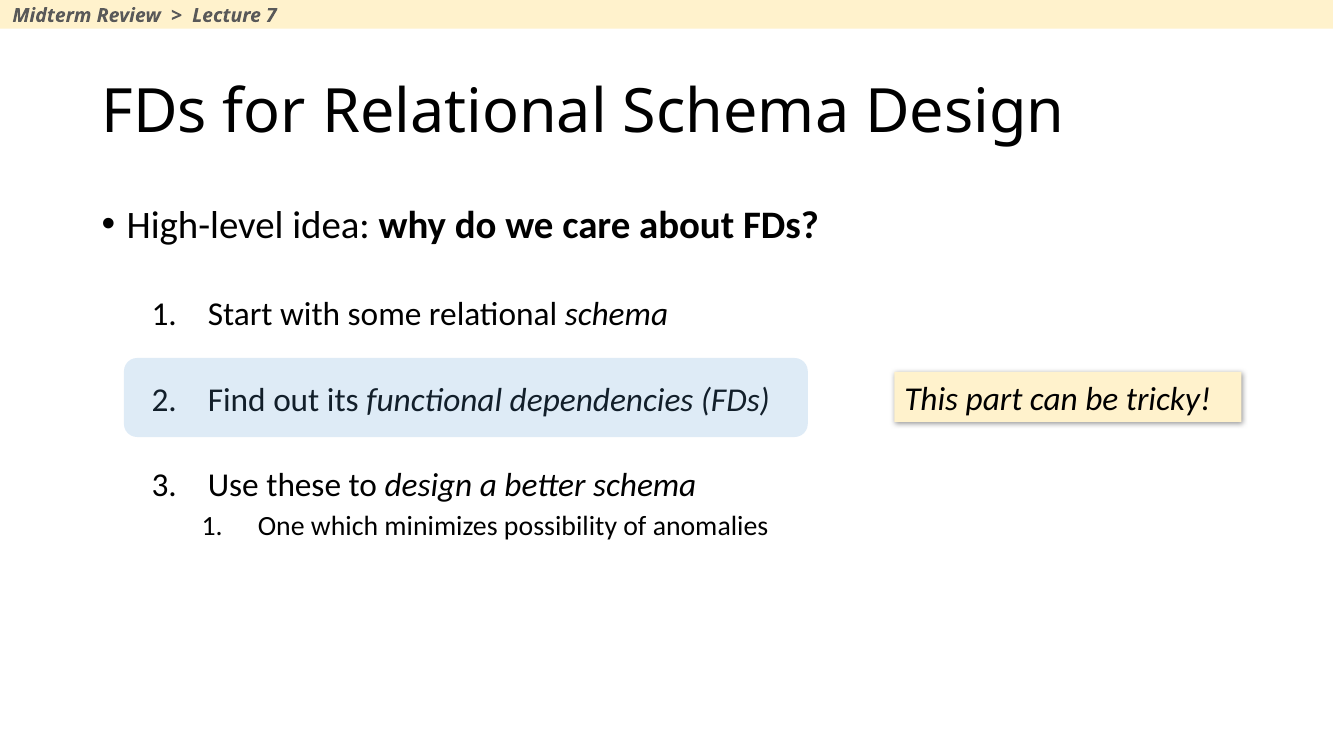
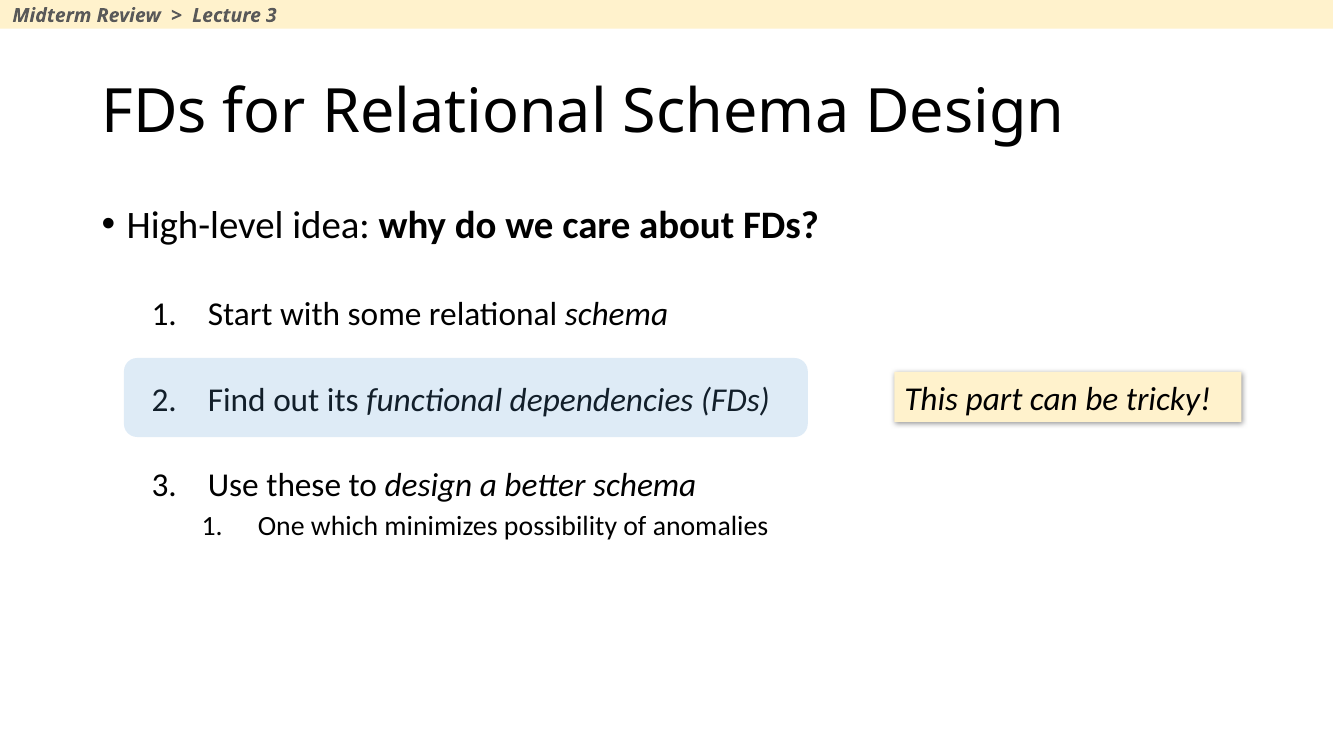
Lecture 7: 7 -> 3 (271, 15)
